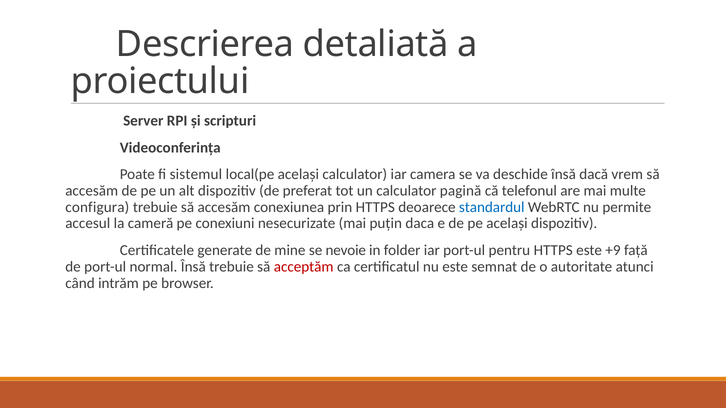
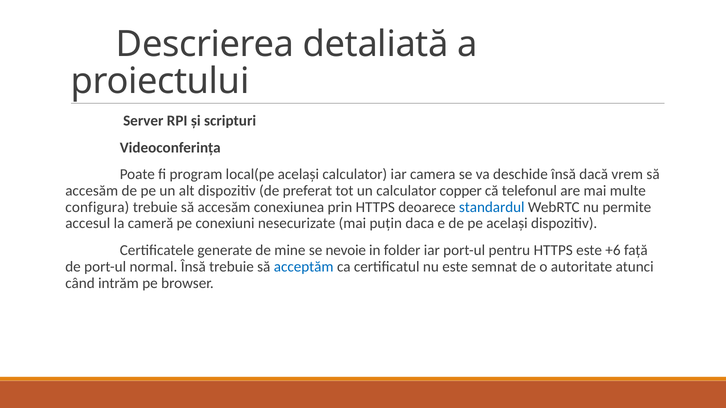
sistemul: sistemul -> program (196, 175)
pagină: pagină -> copper (461, 191)
+9: +9 -> +6 (613, 251)
acceptăm colour: red -> blue (304, 267)
